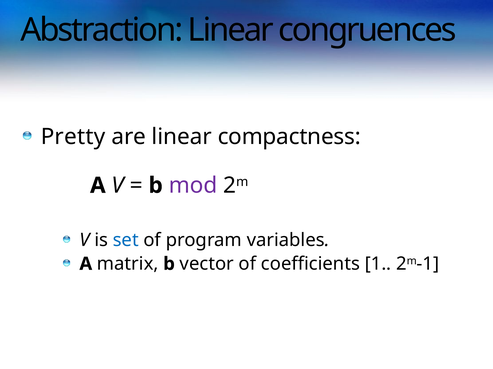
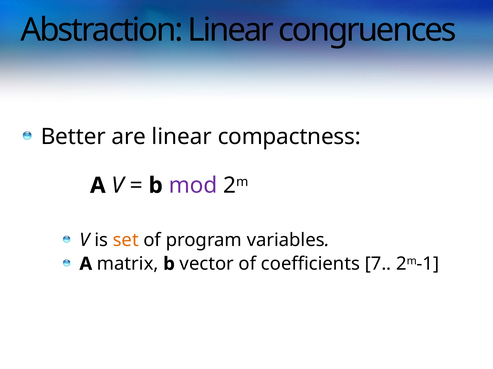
Pretty: Pretty -> Better (73, 137)
set colour: blue -> orange (126, 241)
1: 1 -> 7 (378, 264)
